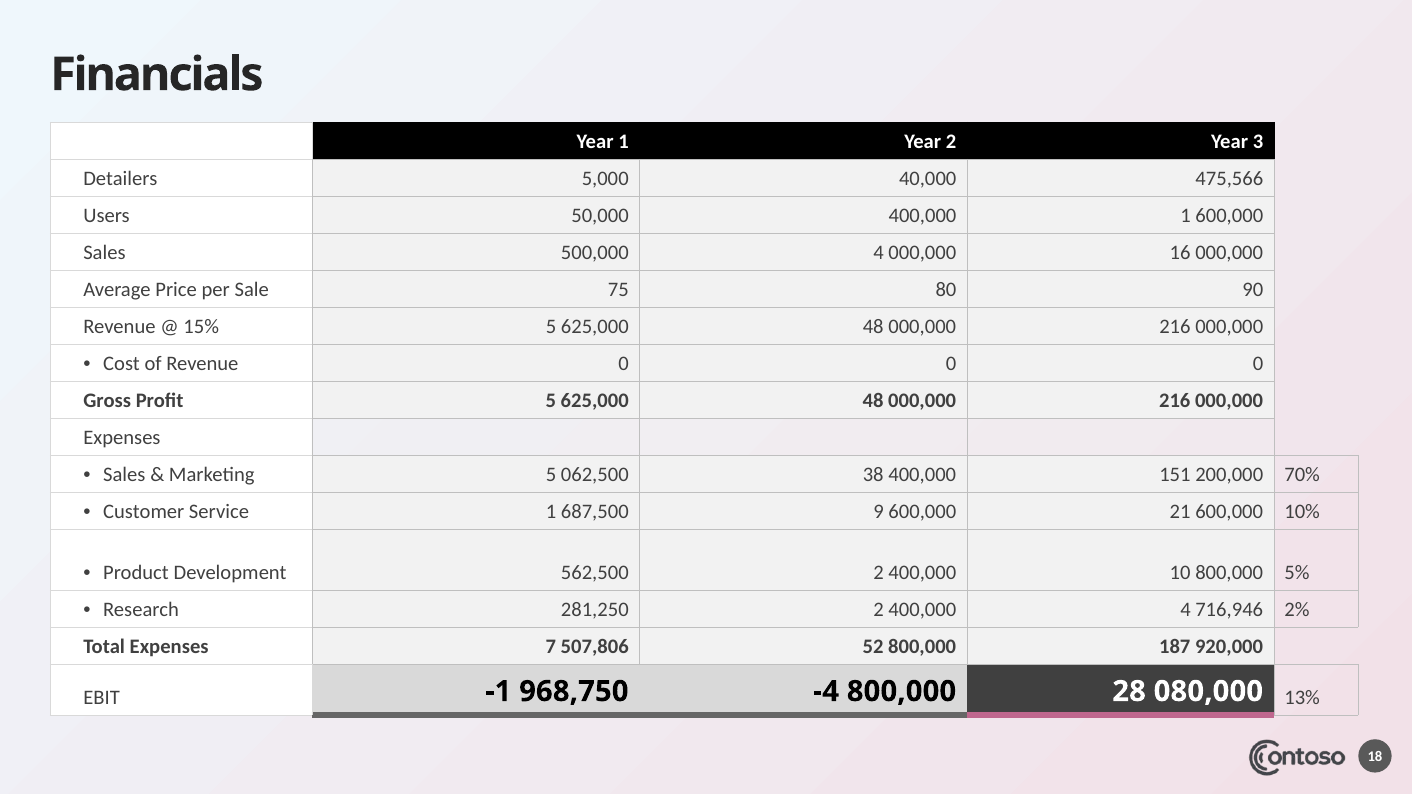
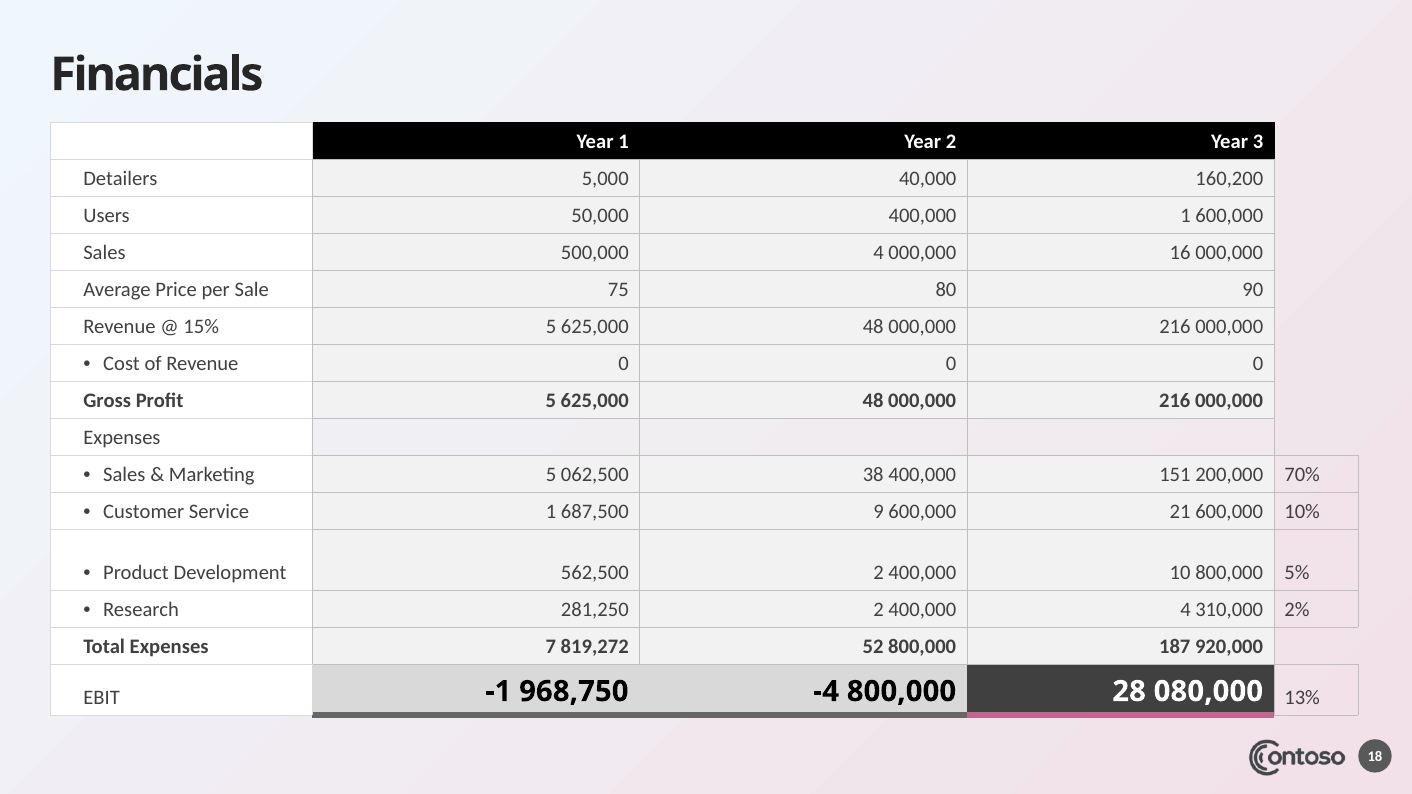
475,566: 475,566 -> 160,200 (1229, 179)
716,946: 716,946 -> 310,000 (1229, 610)
507,806: 507,806 -> 819,272 (595, 647)
